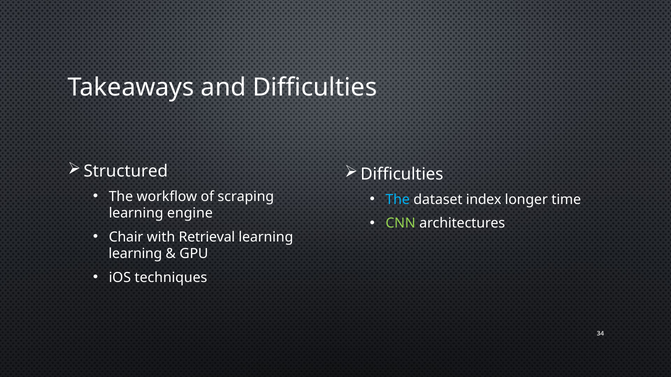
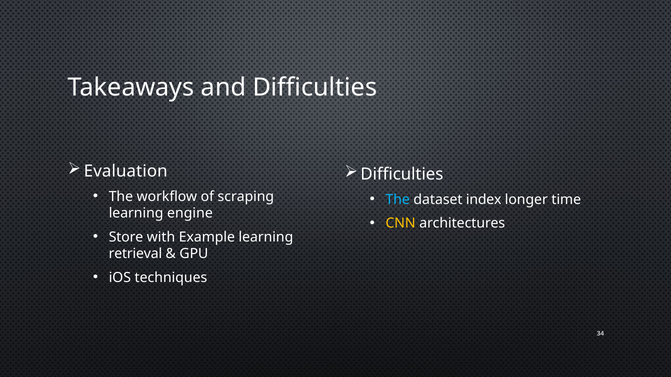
Structured: Structured -> Evaluation (126, 172)
CNN colour: light green -> yellow (401, 223)
Chair: Chair -> Store (126, 237)
Retrieval: Retrieval -> Example (207, 237)
learning: learning -> retrieval (135, 254)
